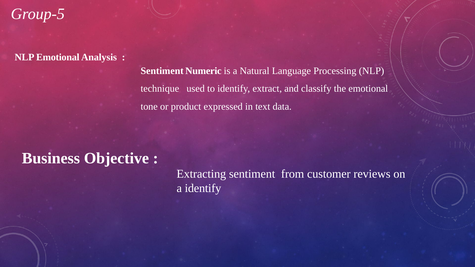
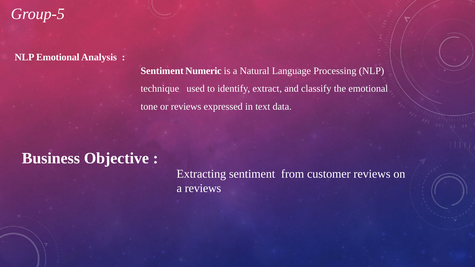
or product: product -> reviews (186, 107)
a identify: identify -> reviews (203, 188)
